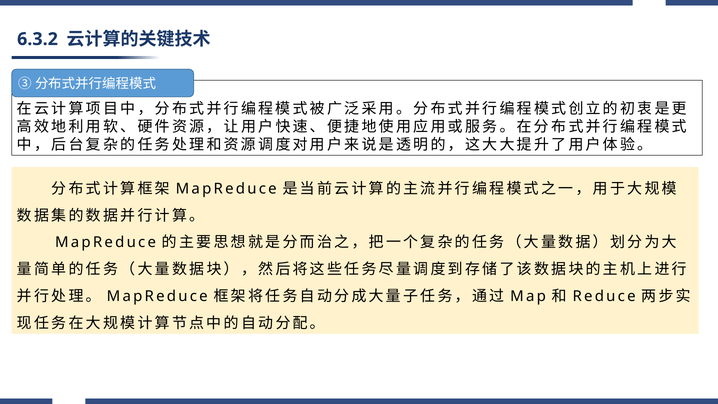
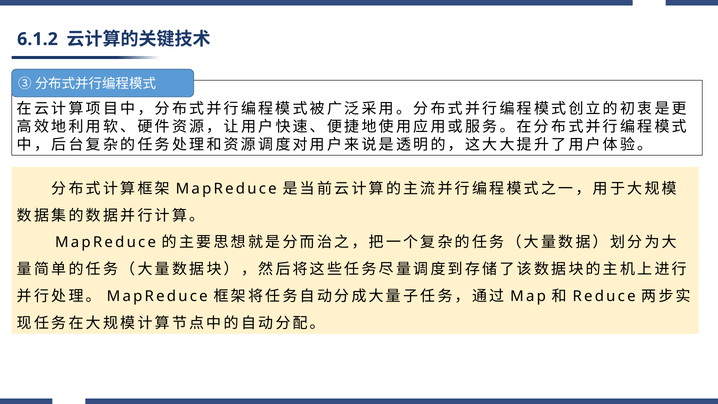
6.3.2: 6.3.2 -> 6.1.2 (38, 39)
